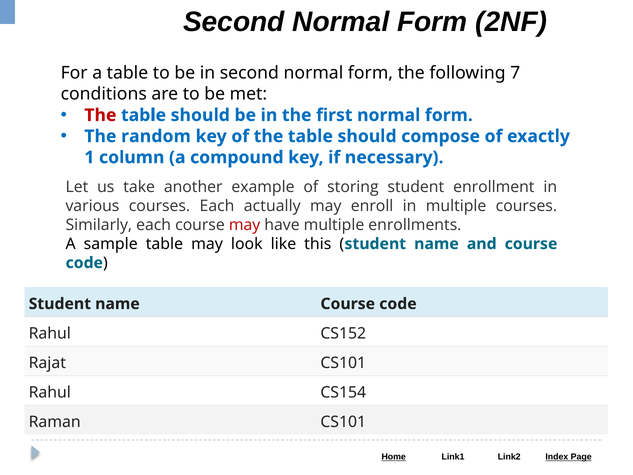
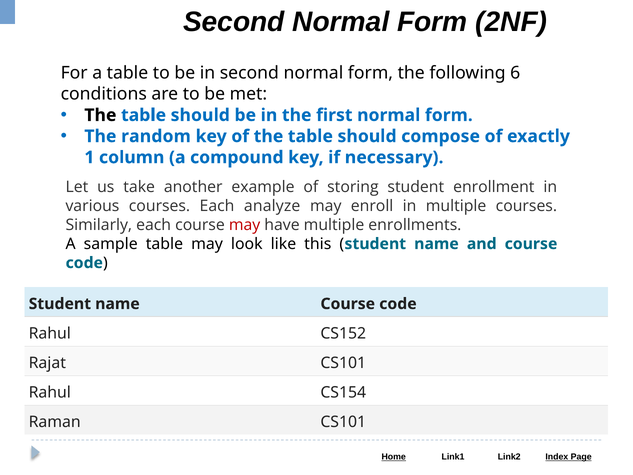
7: 7 -> 6 (515, 73)
The colour: red -> black (100, 115)
actually: actually -> analyze (272, 206)
